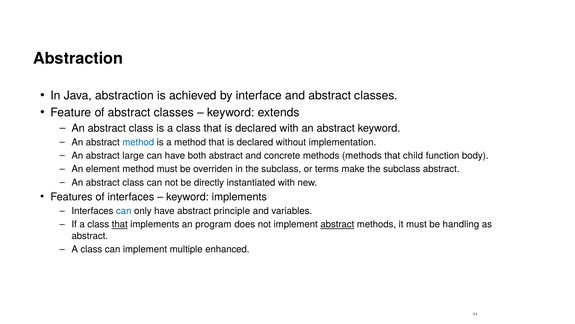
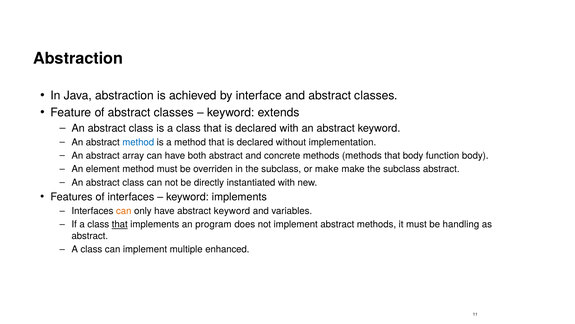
large: large -> array (133, 155)
that child: child -> body (413, 155)
or terms: terms -> make (327, 169)
can colour: blue -> orange (124, 211)
have abstract principle: principle -> keyword (232, 211)
abstract underline: present -> none (337, 224)
